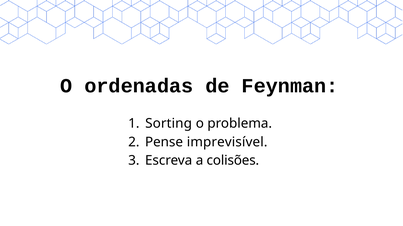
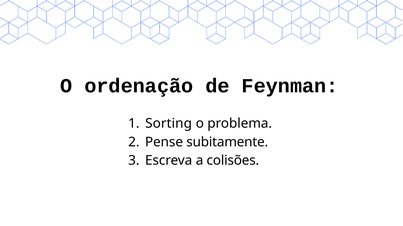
ordenadas: ordenadas -> ordenação (139, 86)
imprevisível: imprevisível -> subitamente (227, 142)
